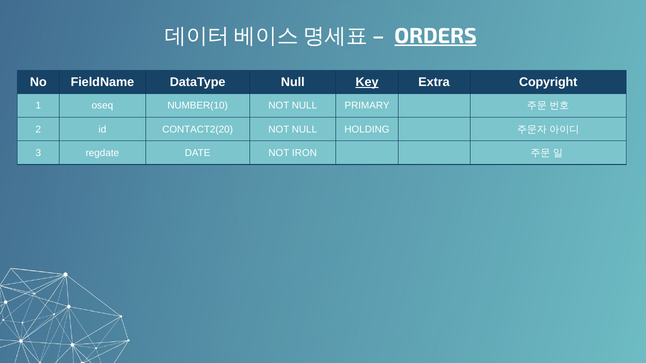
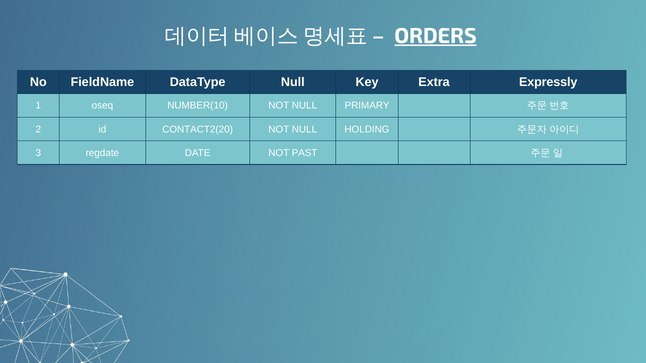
Key underline: present -> none (367, 82)
Copyright: Copyright -> Expressly (548, 82)
IRON: IRON -> PAST (305, 153)
